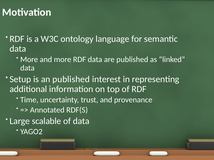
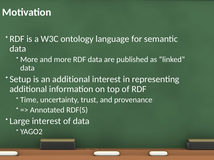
an published: published -> additional (71, 79)
Large scalable: scalable -> interest (46, 121)
